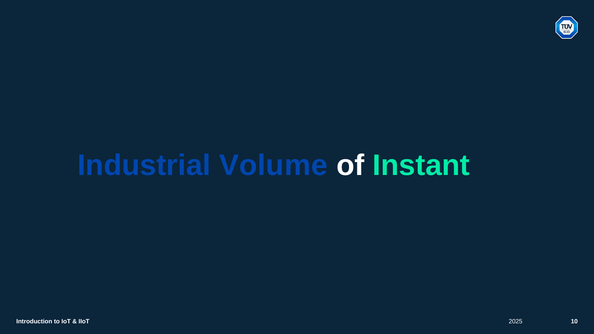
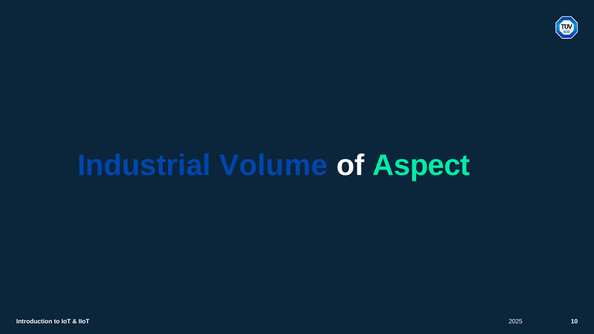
Instant: Instant -> Aspect (421, 165)
